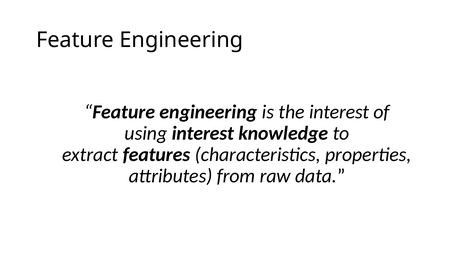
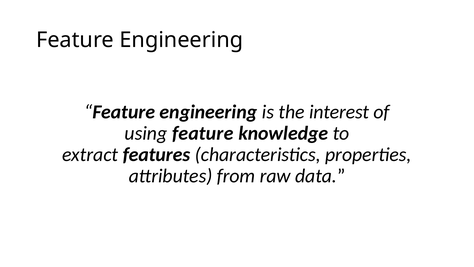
using interest: interest -> feature (203, 133)
